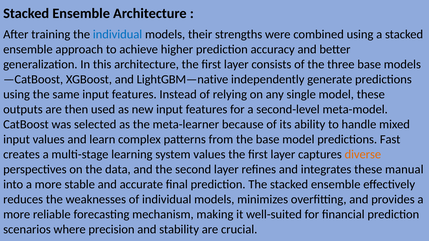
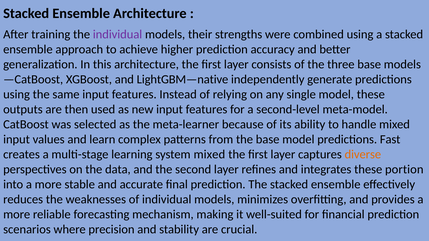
individual colour: blue -> purple (118, 34)
system values: values -> mixed (209, 155)
manual: manual -> portion (404, 170)
